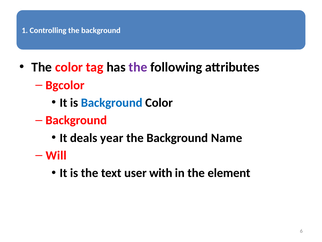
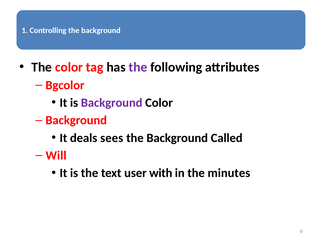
Background colour: blue -> purple (112, 103)
year: year -> sees (112, 138)
Name: Name -> Called (227, 138)
element: element -> minutes (229, 173)
